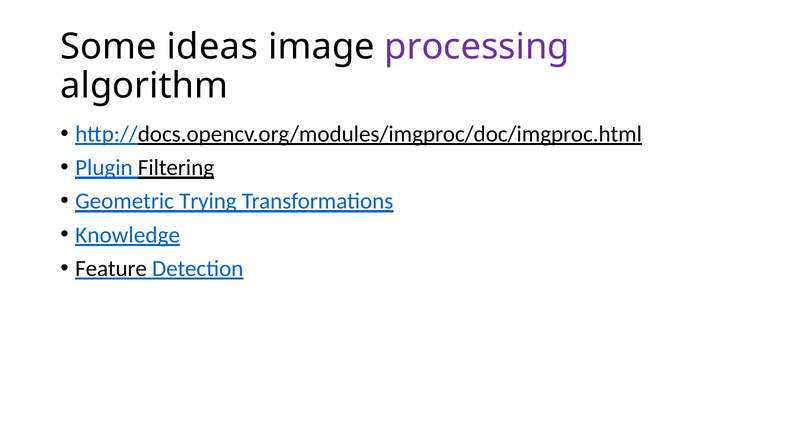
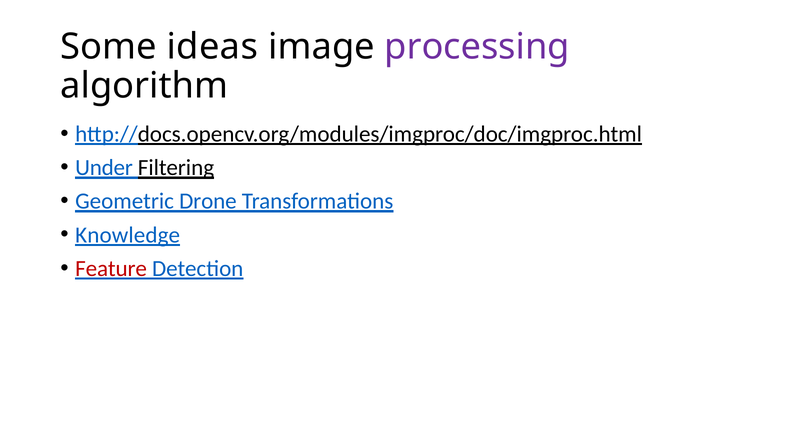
Plugin: Plugin -> Under (104, 168)
Trying: Trying -> Drone (208, 202)
Feature colour: black -> red (111, 269)
